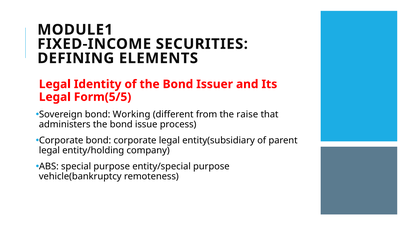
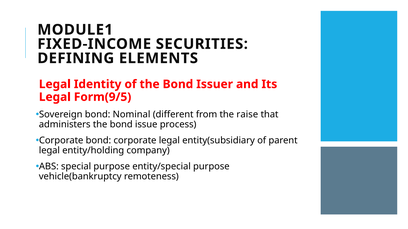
Form(5/5: Form(5/5 -> Form(9/5 (103, 97)
Working: Working -> Nominal (132, 115)
